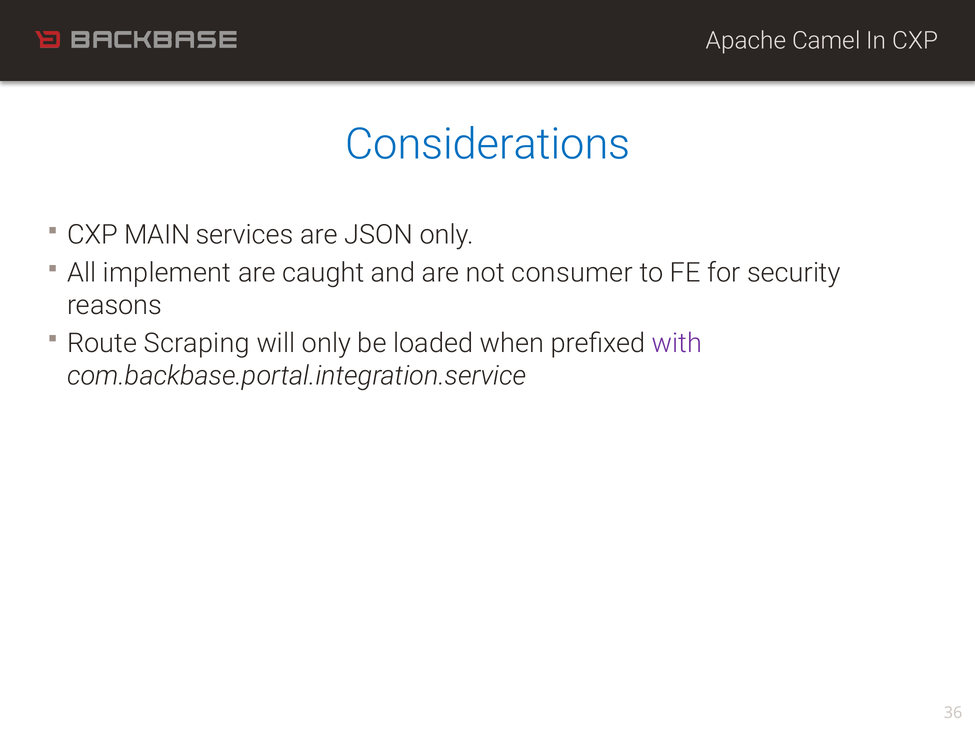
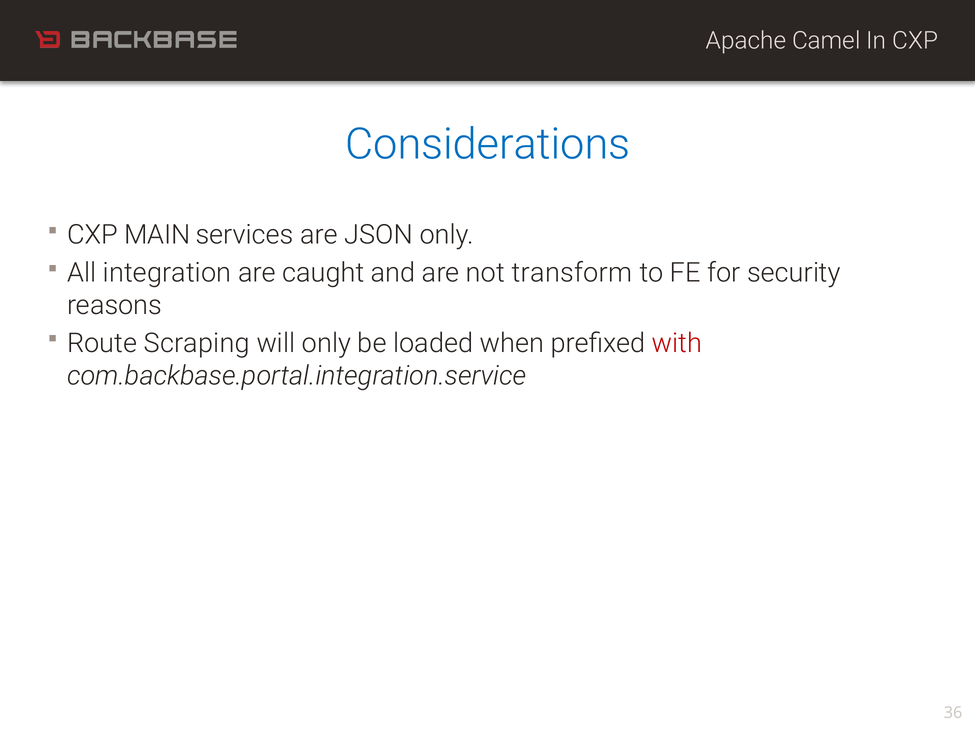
implement: implement -> integration (167, 273)
consumer: consumer -> transform (572, 273)
with colour: purple -> red (677, 343)
